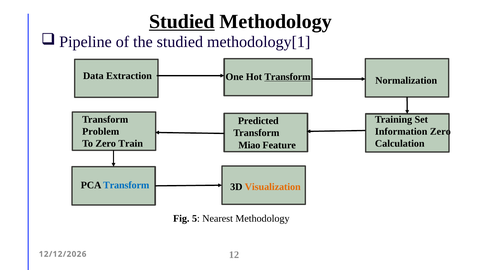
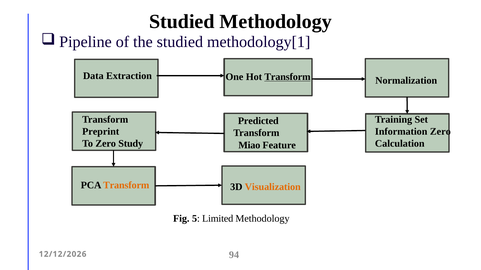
Studied underline: present -> none (182, 22)
Problem: Problem -> Preprint (101, 132)
Train: Train -> Study (131, 144)
Transform colour: blue -> orange (126, 186)
Nearest: Nearest -> Limited (218, 219)
12: 12 -> 94 (234, 255)
